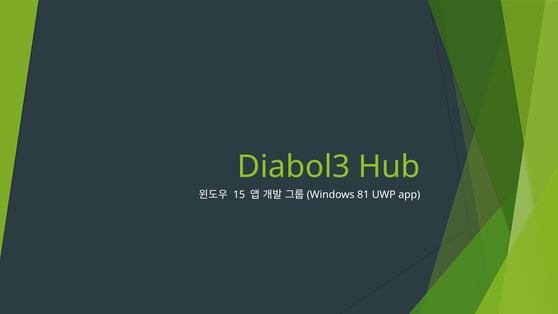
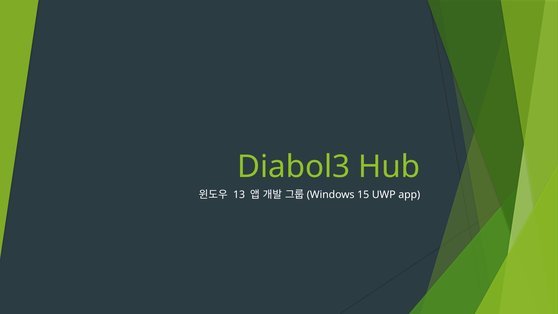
15: 15 -> 13 (239, 194)
81: 81 -> 15 (363, 194)
